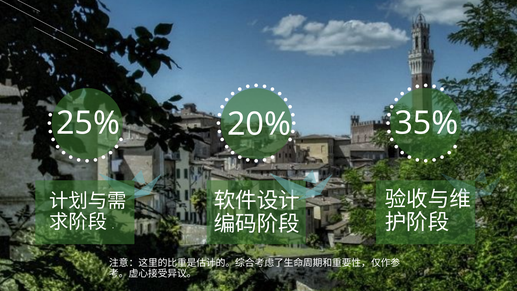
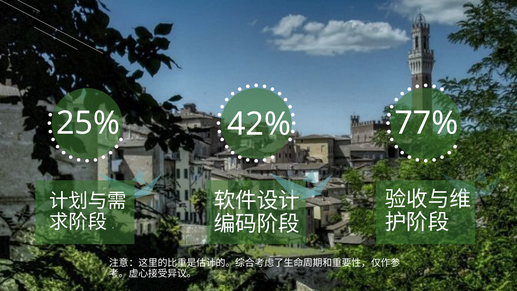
35%: 35% -> 77% (426, 123)
20%: 20% -> 42% (259, 124)
